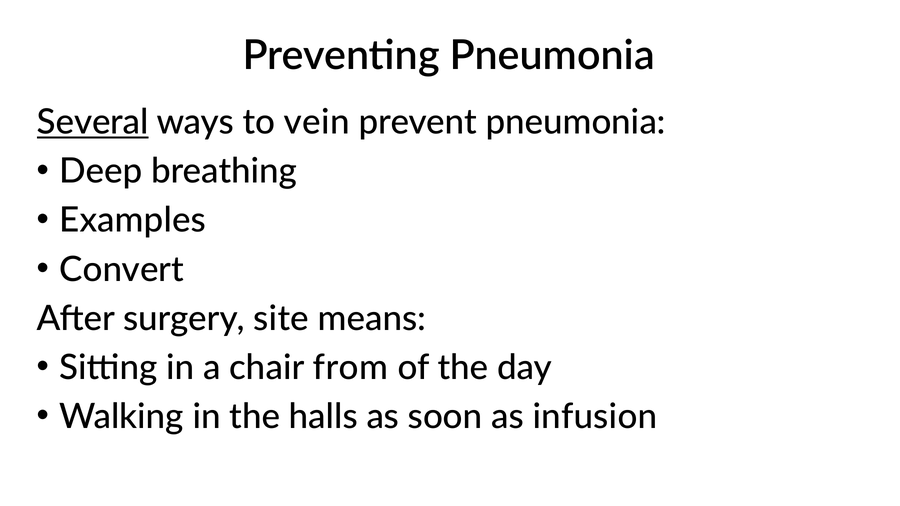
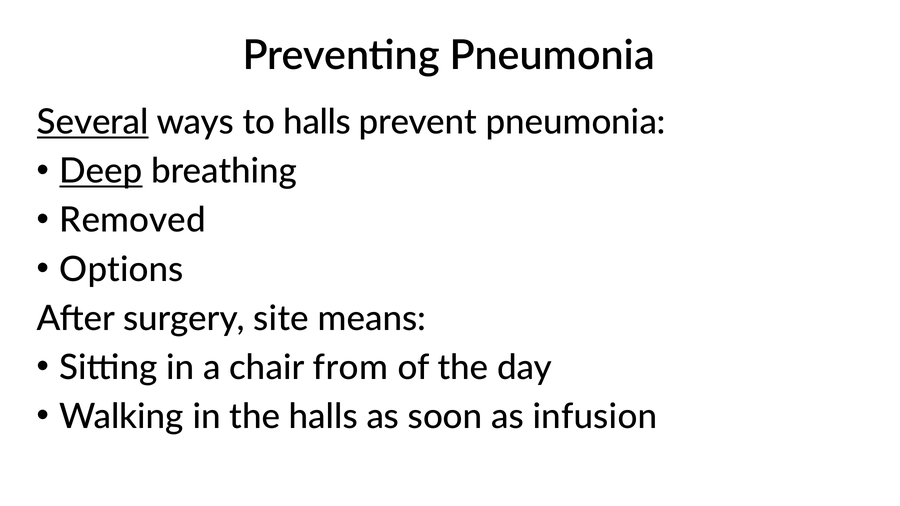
to vein: vein -> halls (317, 122)
Deep underline: none -> present (101, 172)
Examples: Examples -> Removed (133, 221)
Convert: Convert -> Options (122, 270)
